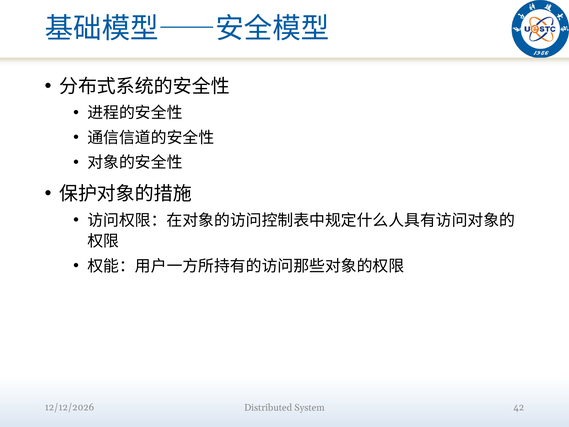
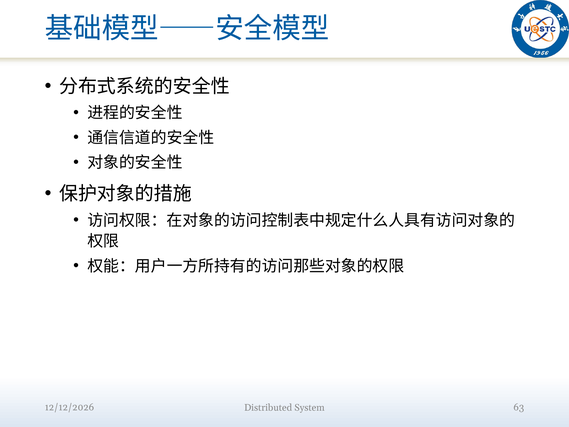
42: 42 -> 63 (519, 407)
